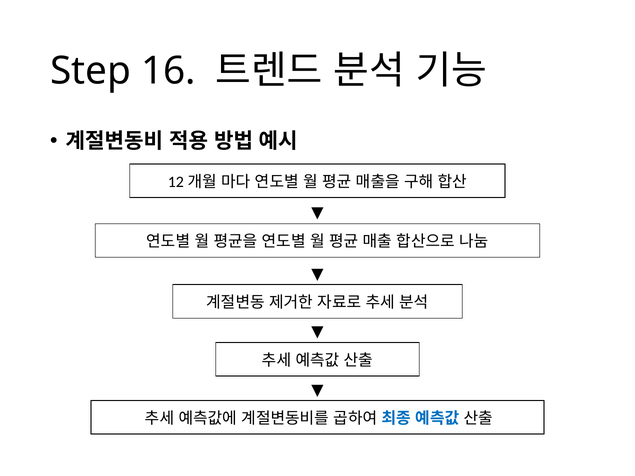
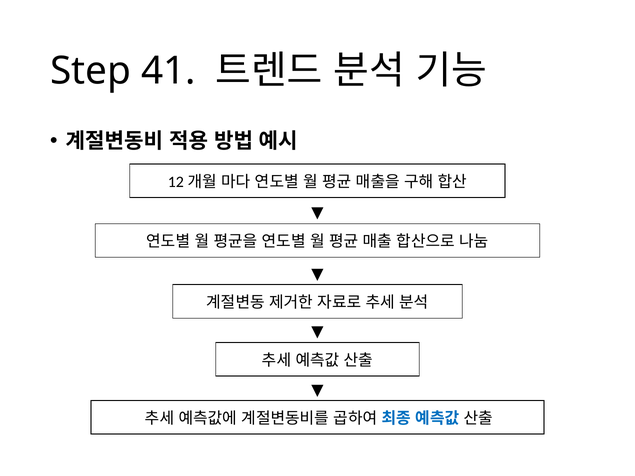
16: 16 -> 41 (169, 71)
